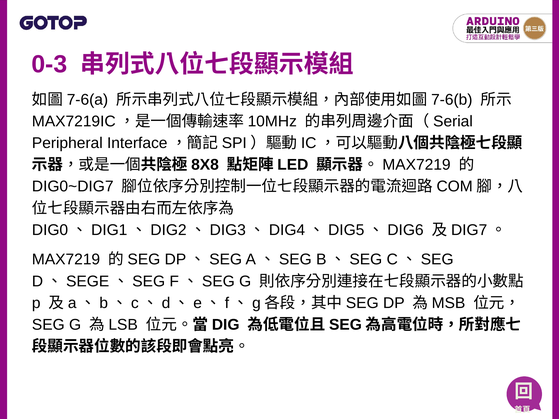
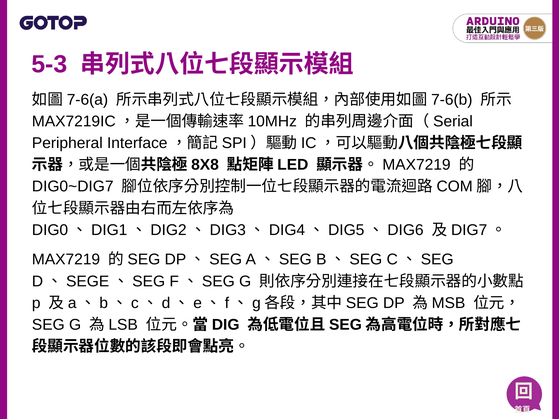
0-3: 0-3 -> 5-3 (49, 64)
